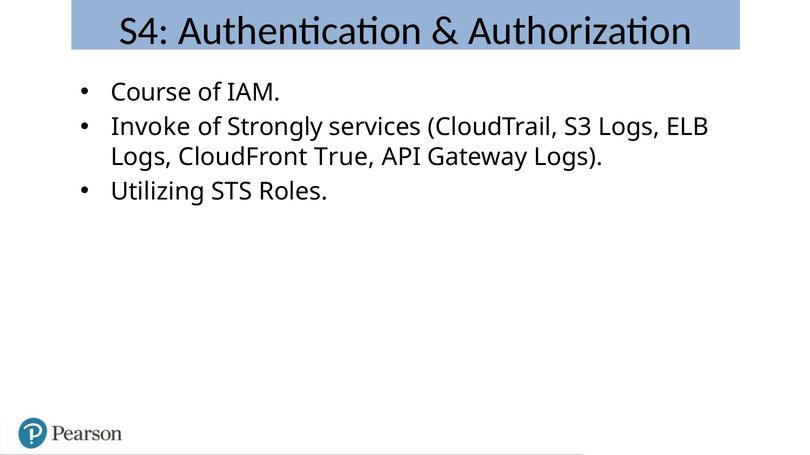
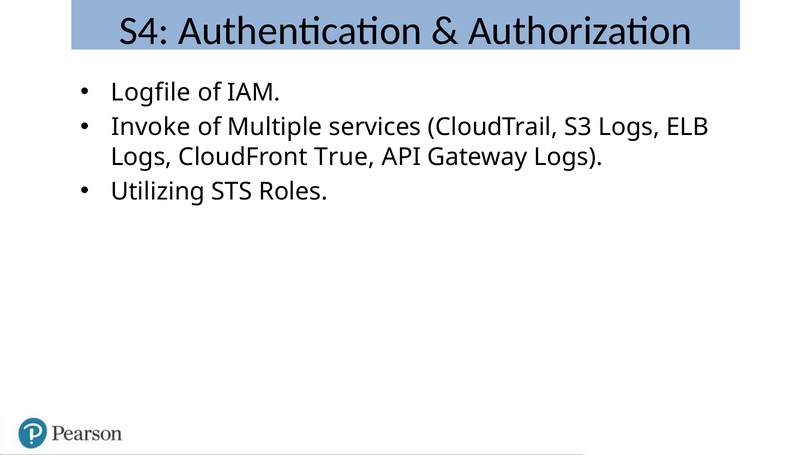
Course: Course -> Logfile (151, 93)
Strongly: Strongly -> Multiple (275, 127)
